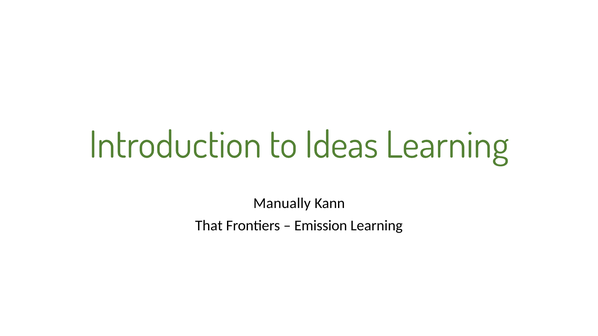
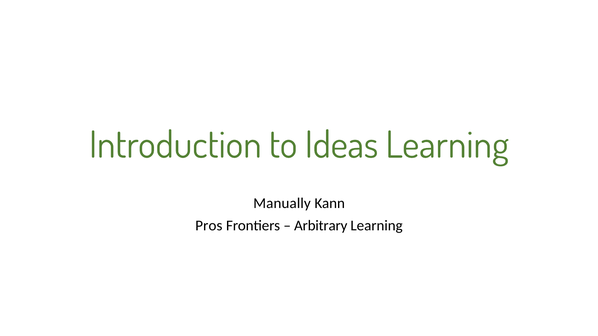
That: That -> Pros (209, 226)
Emission: Emission -> Arbitrary (321, 226)
